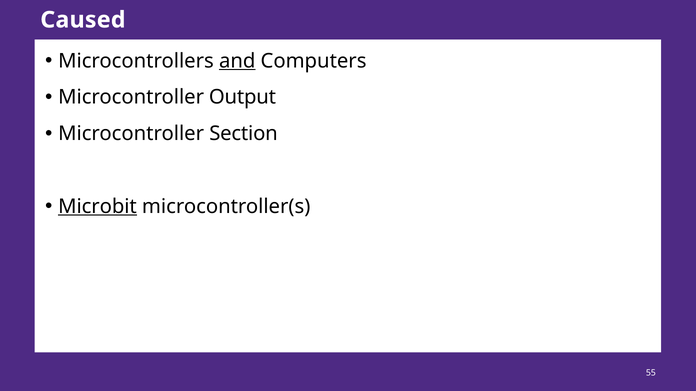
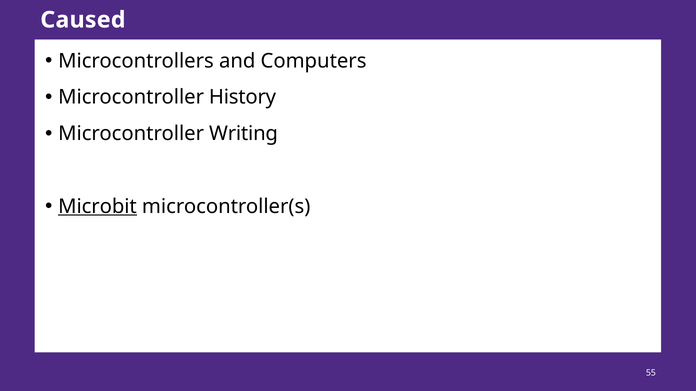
and underline: present -> none (237, 61)
Output: Output -> History (242, 97)
Section: Section -> Writing (244, 134)
